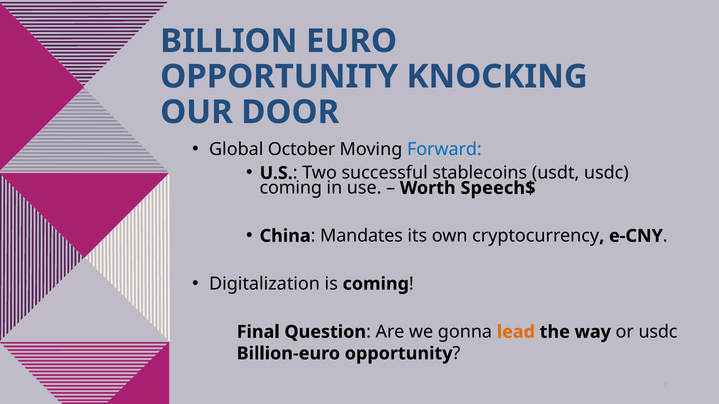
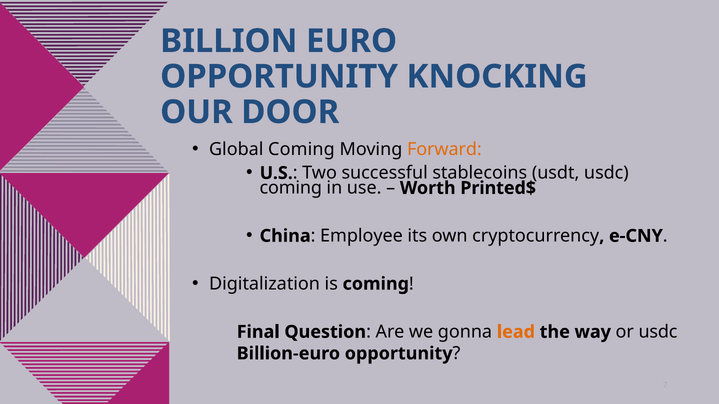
Global October: October -> Coming (301, 149)
Forward colour: blue -> orange (444, 149)
Speech$: Speech$ -> Printed$ (498, 188)
Mandates: Mandates -> Employee (361, 236)
